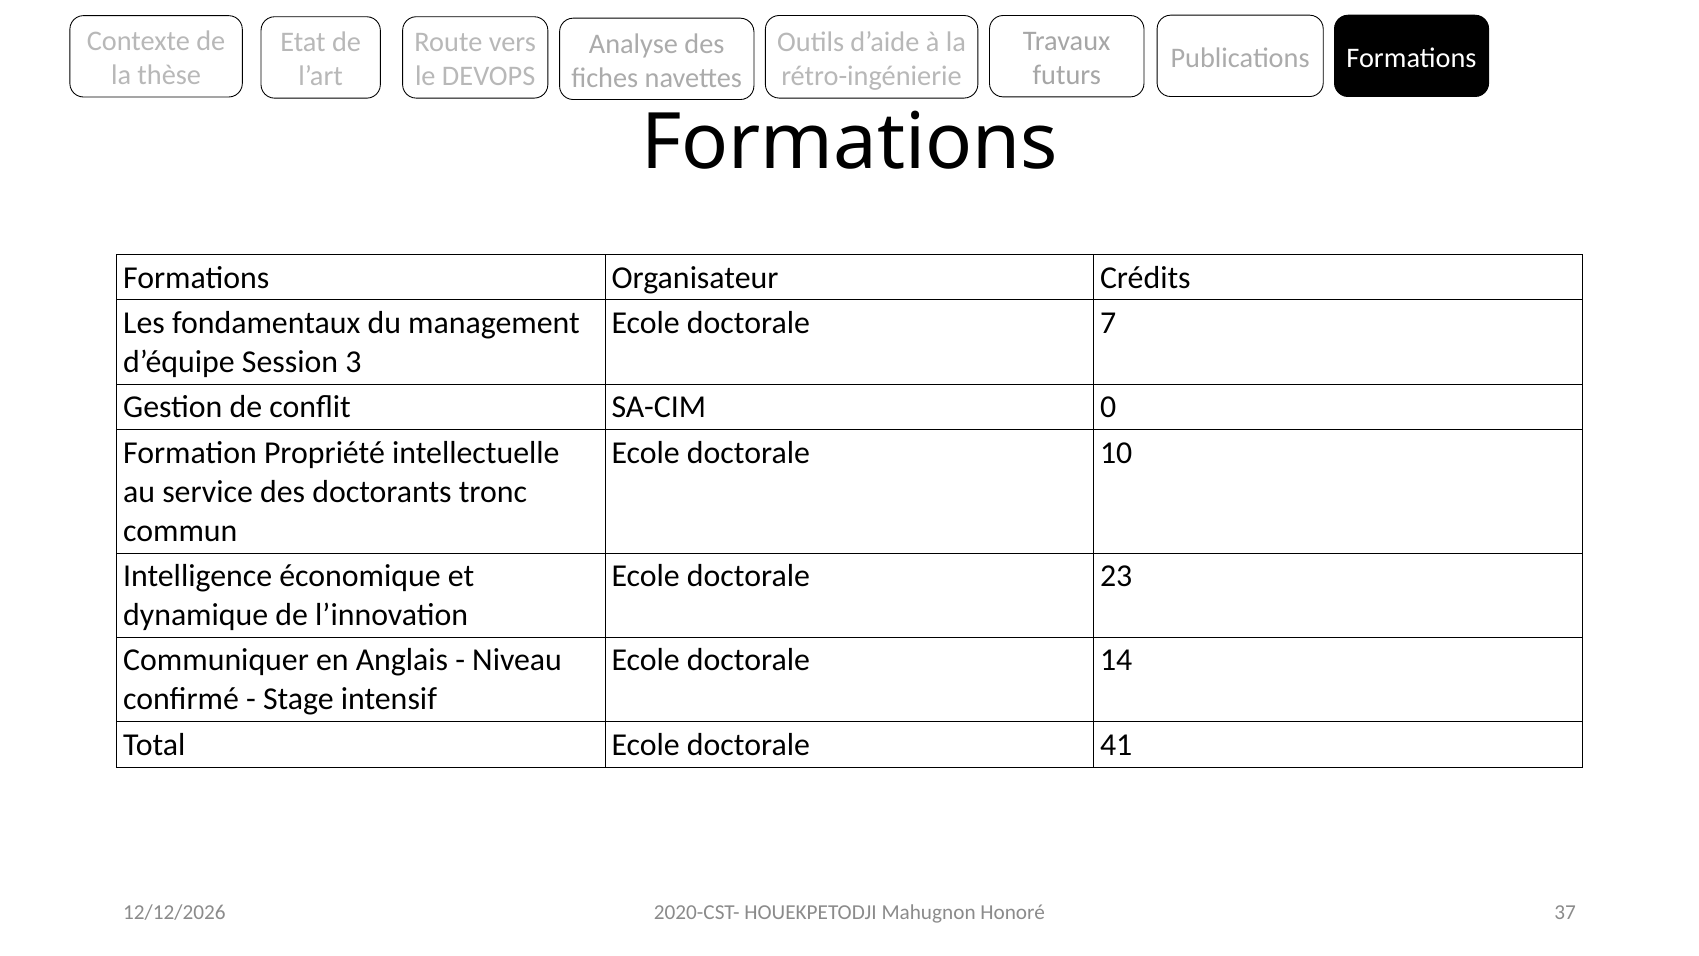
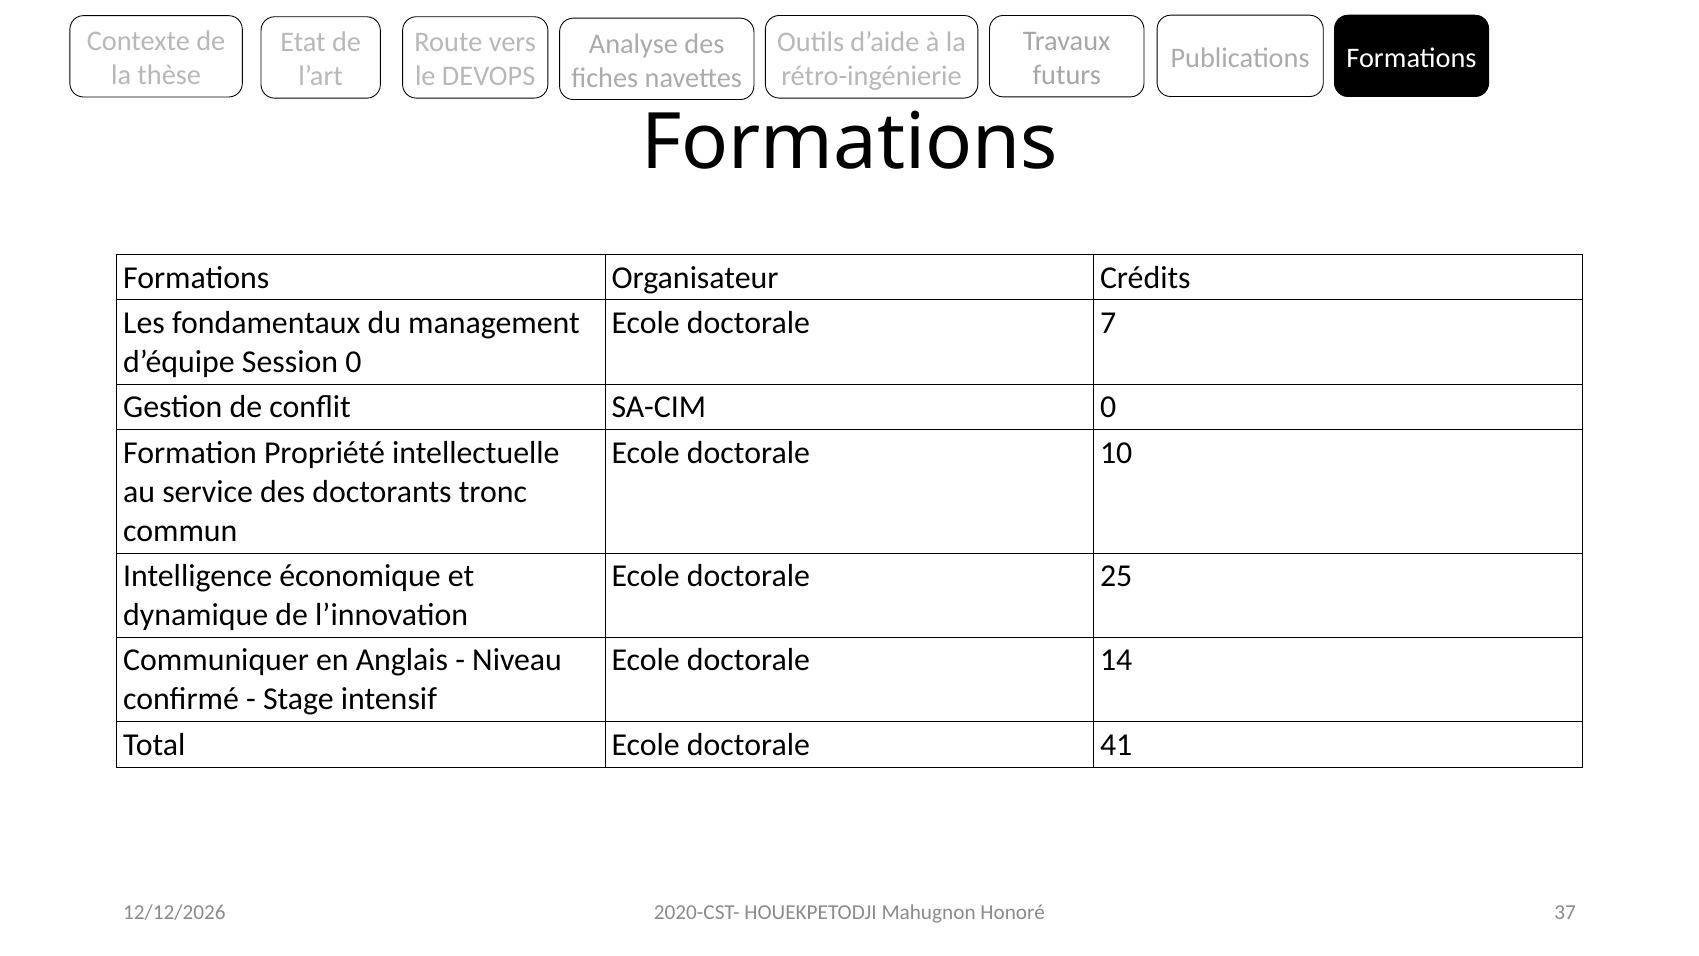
Session 3: 3 -> 0 (353, 362)
23: 23 -> 25 (1116, 576)
